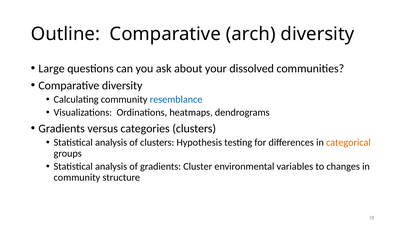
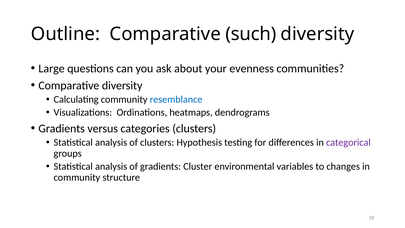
arch: arch -> such (251, 34)
dissolved: dissolved -> evenness (252, 68)
categorical colour: orange -> purple (348, 142)
